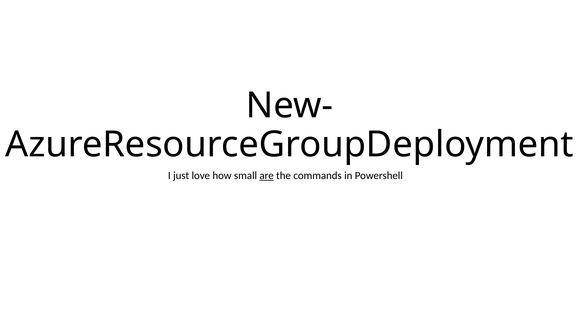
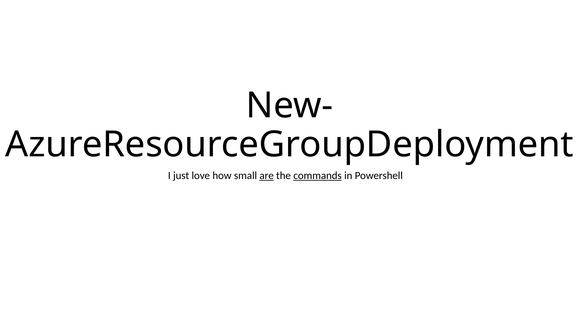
commands underline: none -> present (318, 176)
